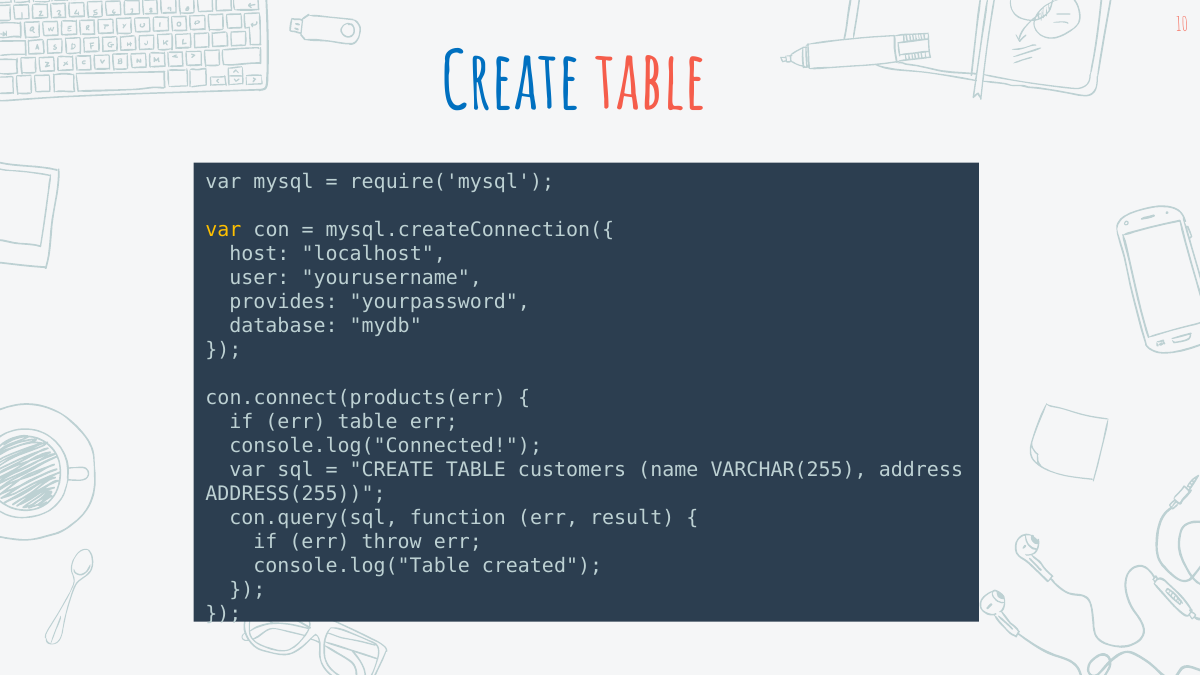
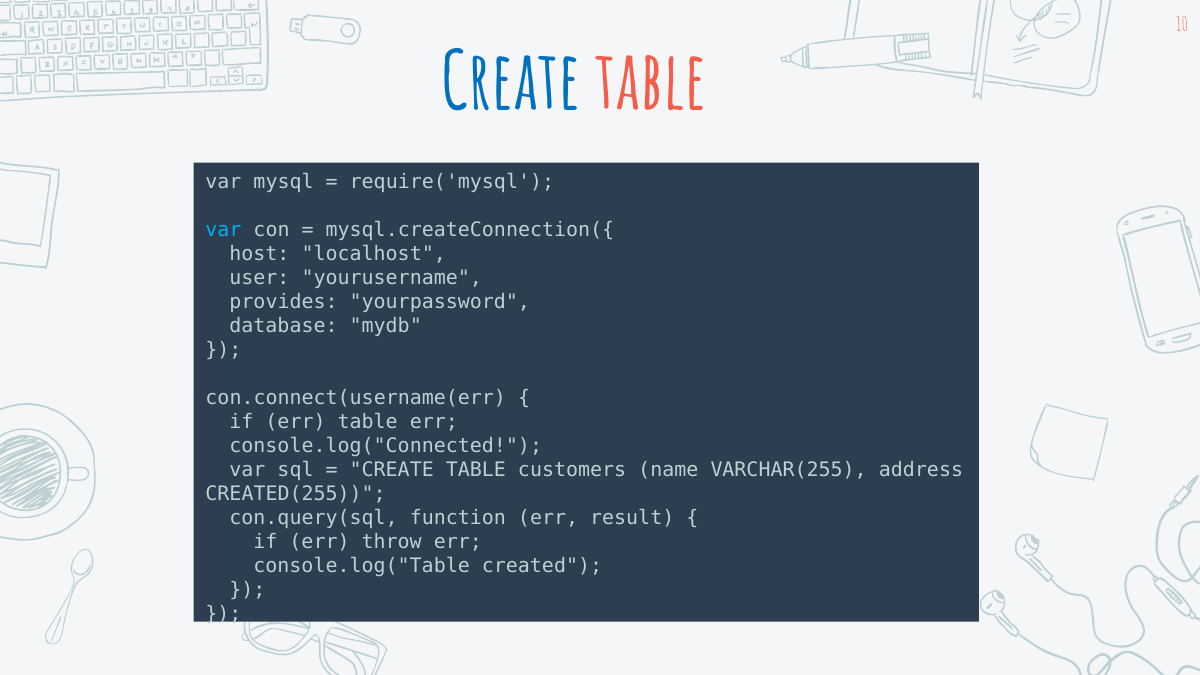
var colour: yellow -> light blue (223, 230)
con.connect(products(err: con.connect(products(err -> con.connect(username(err (356, 398)
ADDRESS(255: ADDRESS(255 -> CREATED(255 (296, 494)
